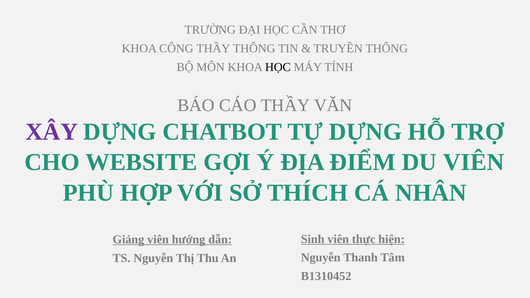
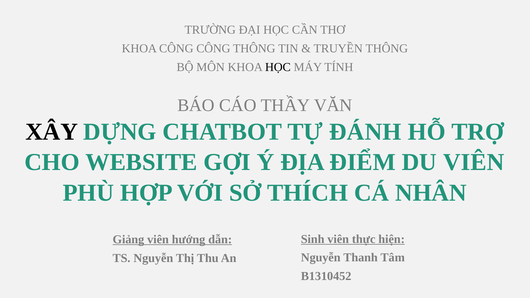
CÔNG THẦY: THẦY -> CÔNG (213, 49)
XÂY colour: purple -> black (52, 132)
TỰ DỰNG: DỰNG -> ĐÁNH (365, 132)
